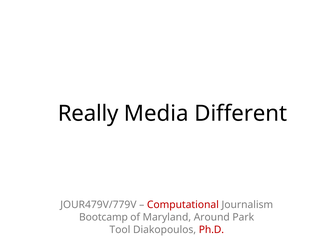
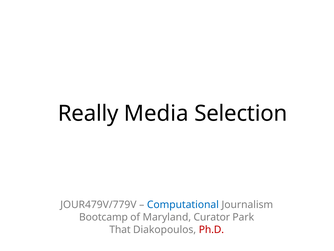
Different: Different -> Selection (241, 113)
Computational colour: red -> blue (183, 204)
Around: Around -> Curator (212, 217)
Tool: Tool -> That (120, 229)
